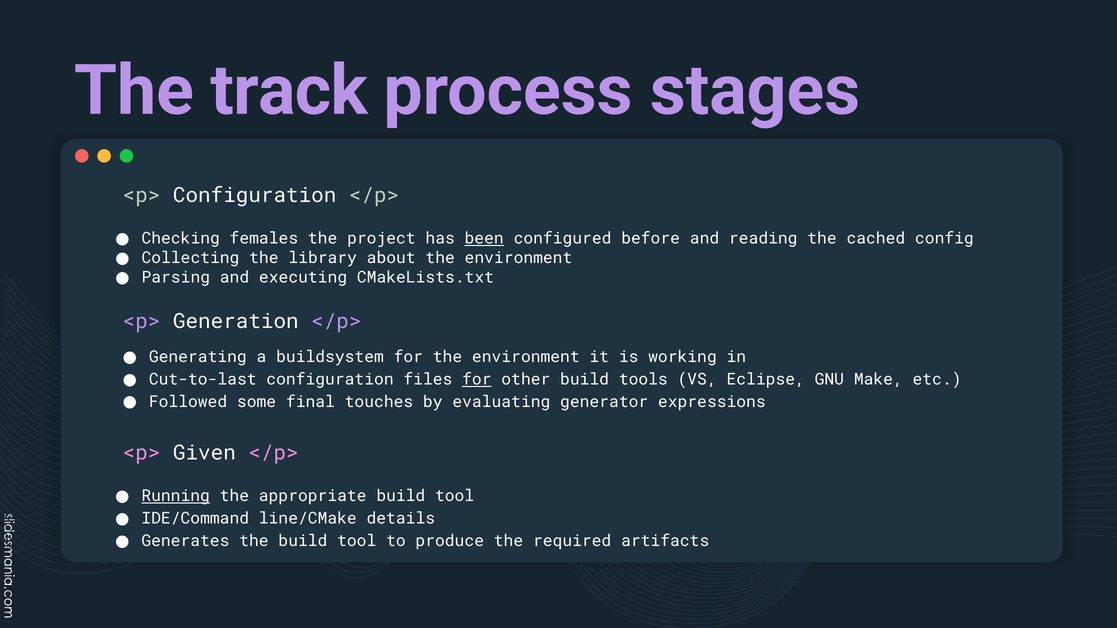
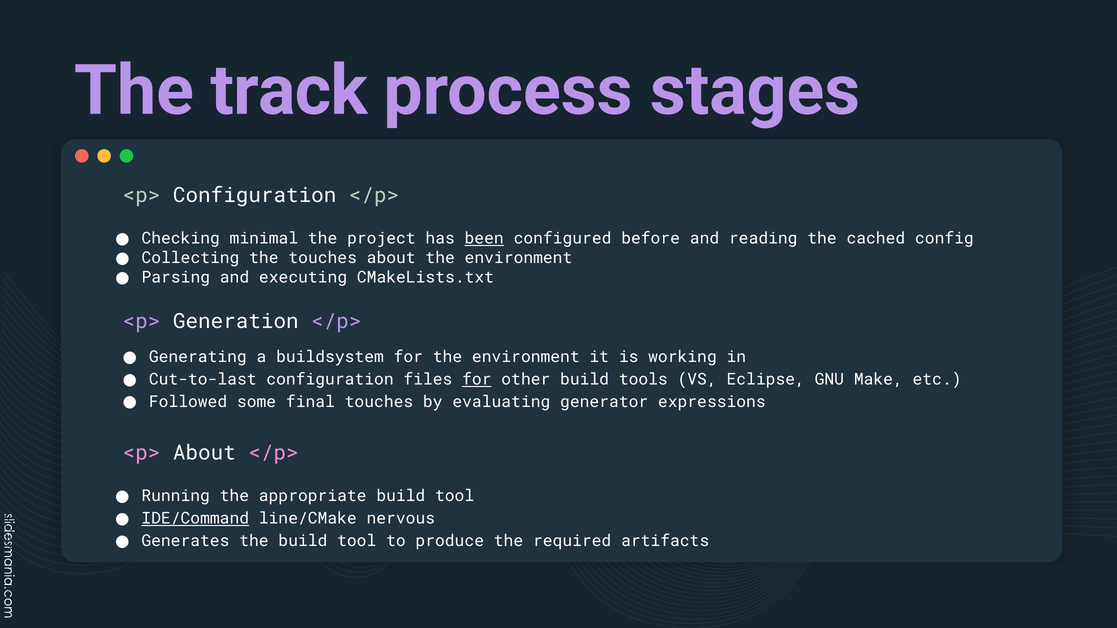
females: females -> minimal (264, 239)
the library: library -> touches (323, 258)
<p> Given: Given -> About (204, 453)
Running underline: present -> none (176, 496)
IDE/Command underline: none -> present (195, 519)
details: details -> nervous (401, 519)
